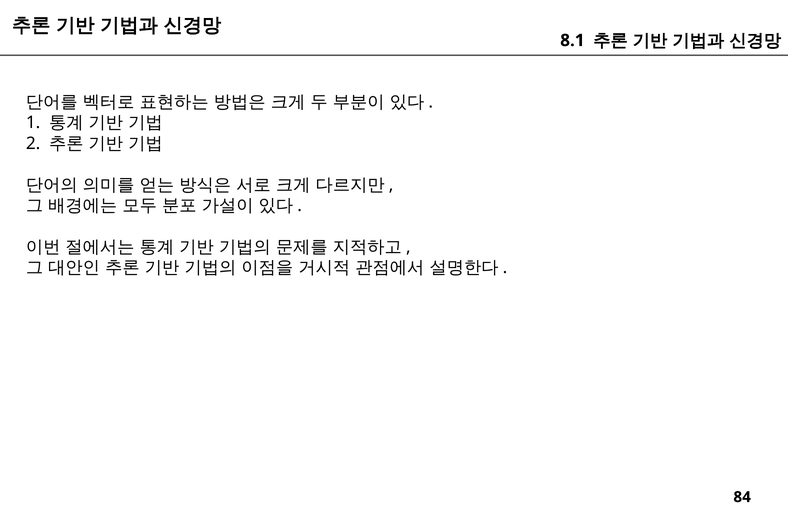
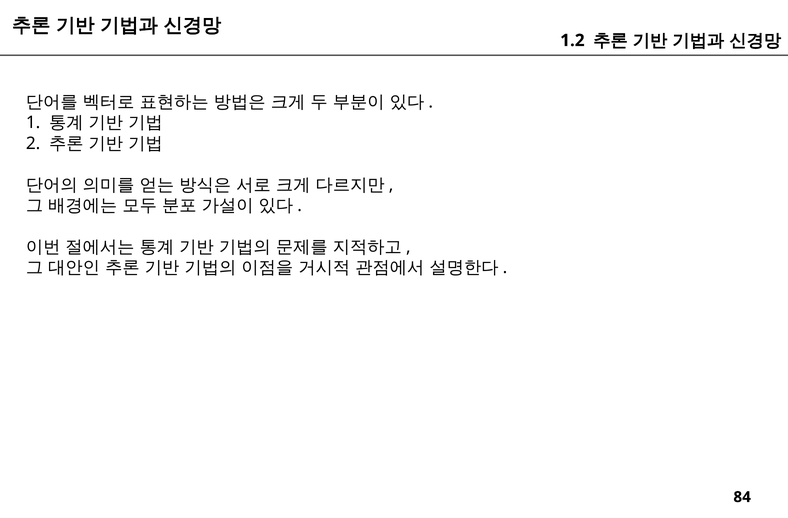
8.1: 8.1 -> 1.2 (572, 40)
